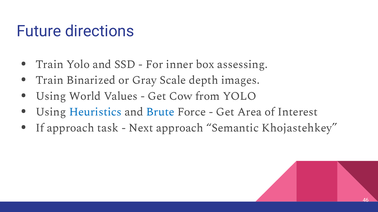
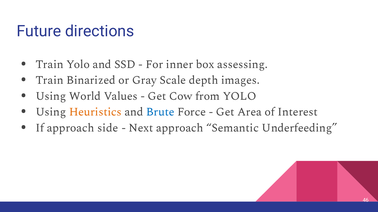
Heuristics colour: blue -> orange (95, 112)
task: task -> side (108, 128)
Khojastehkey: Khojastehkey -> Underfeeding (300, 128)
